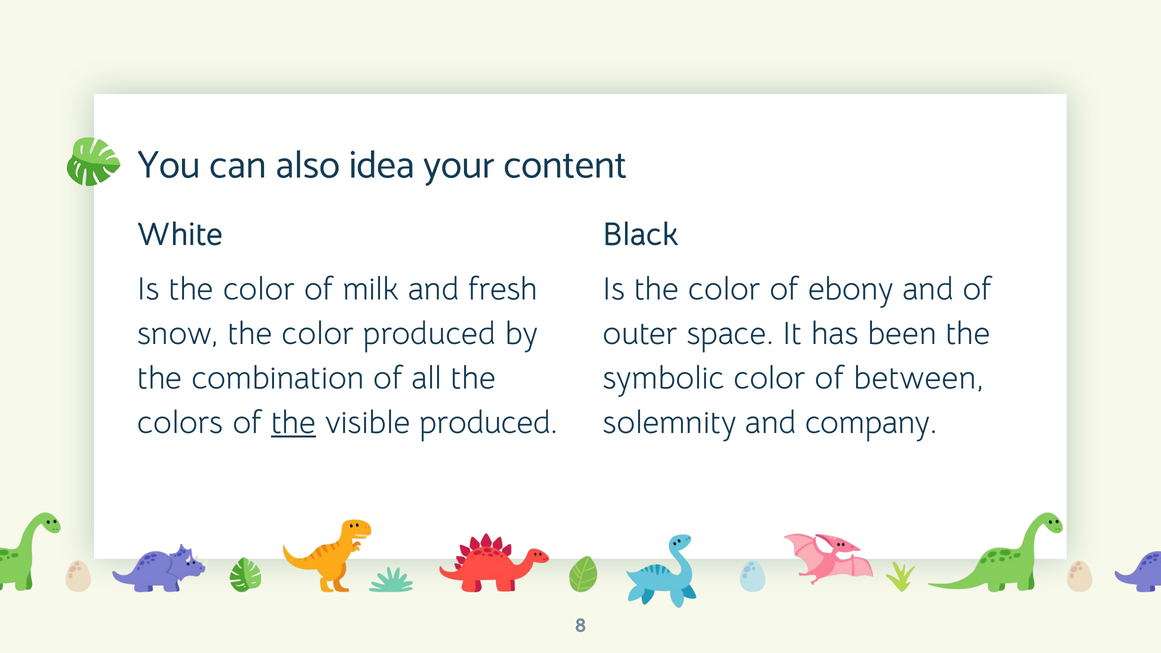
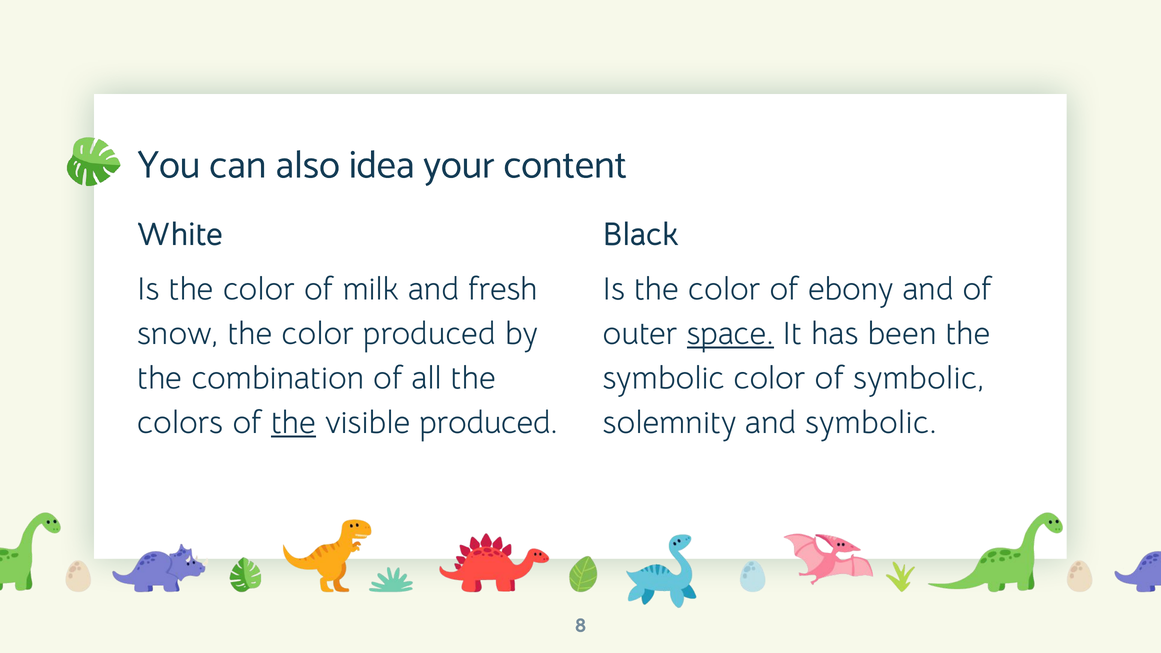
space underline: none -> present (730, 334)
of between: between -> symbolic (919, 378)
and company: company -> symbolic (871, 423)
